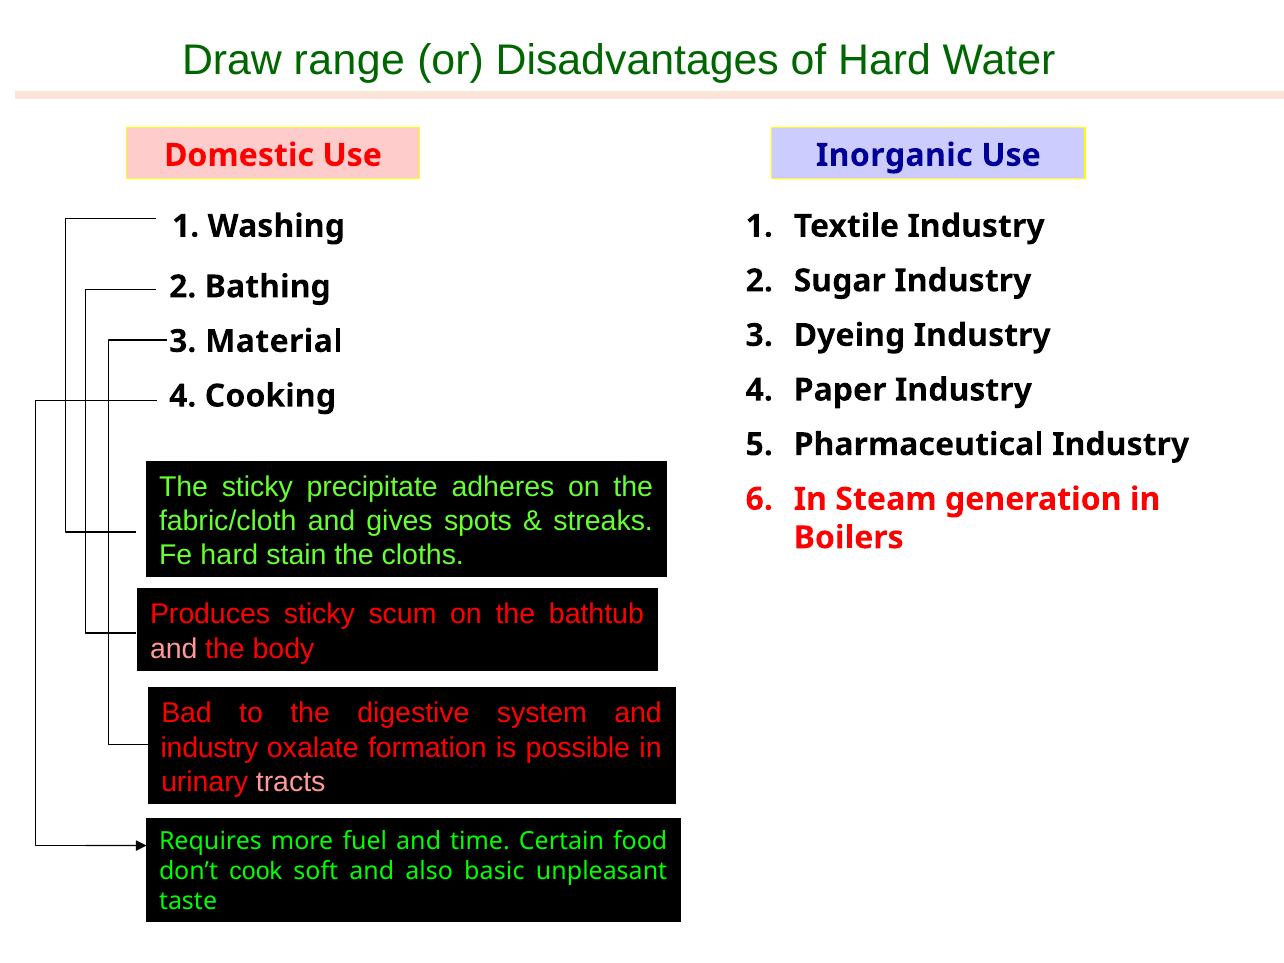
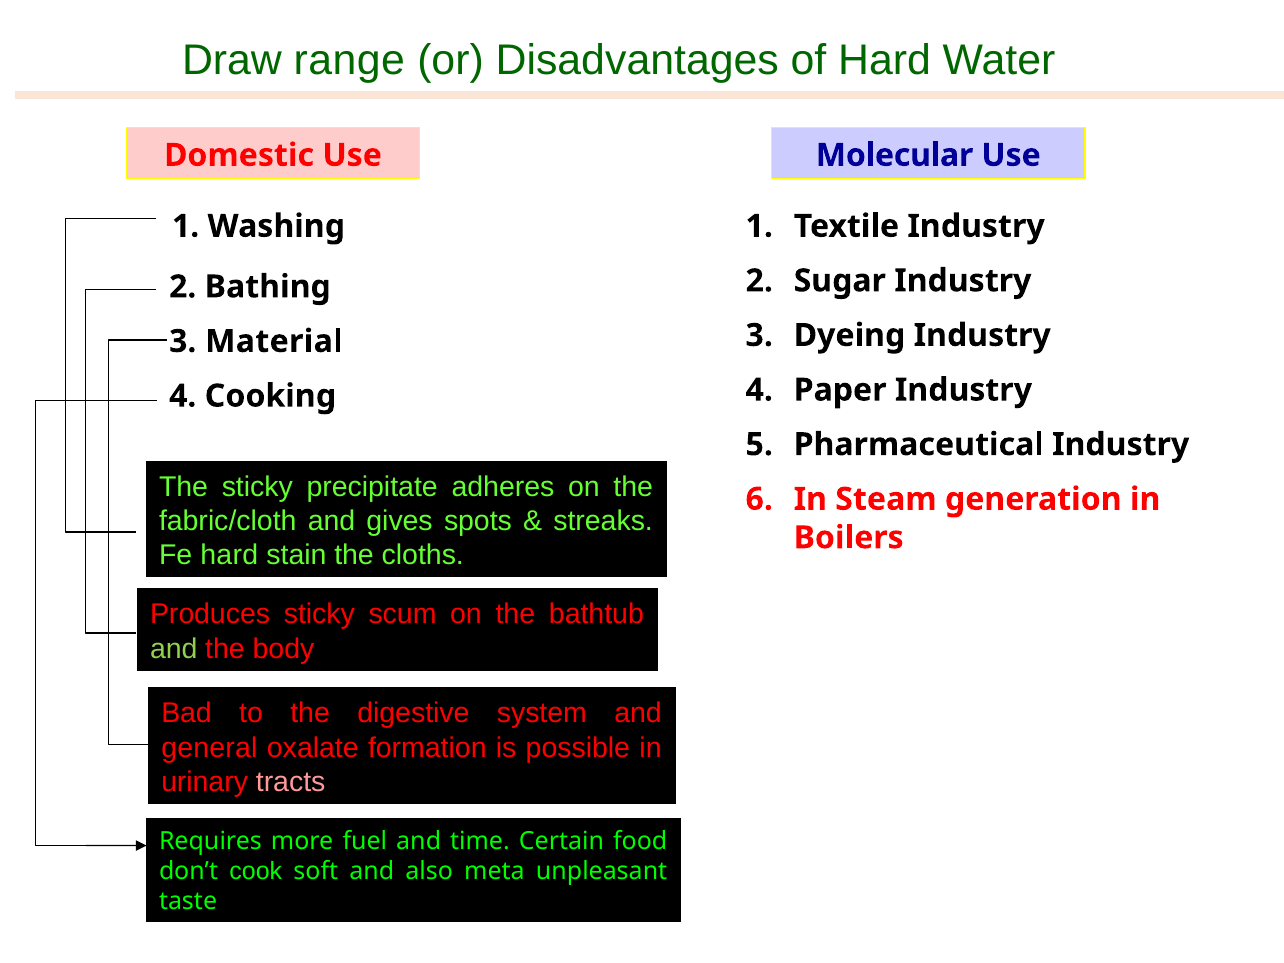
Inorganic: Inorganic -> Molecular (895, 155)
and colour: pink -> light green (174, 649)
industry: industry -> general (209, 748)
basic: basic -> meta (494, 872)
